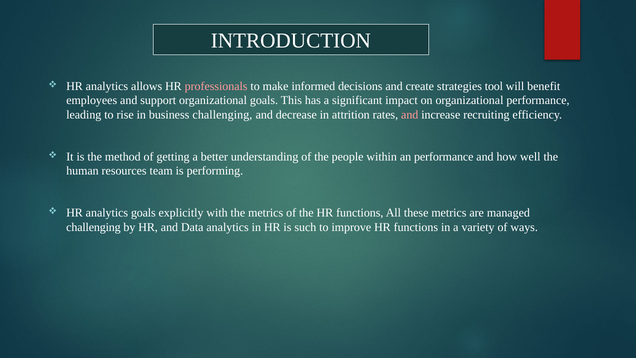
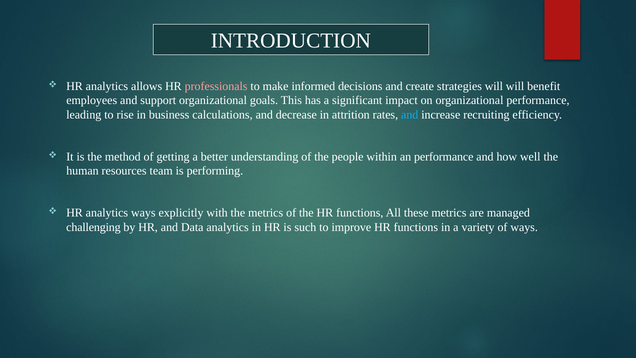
strategies tool: tool -> will (494, 86)
business challenging: challenging -> calculations (222, 115)
and colour: pink -> light blue (410, 115)
analytics goals: goals -> ways (143, 213)
